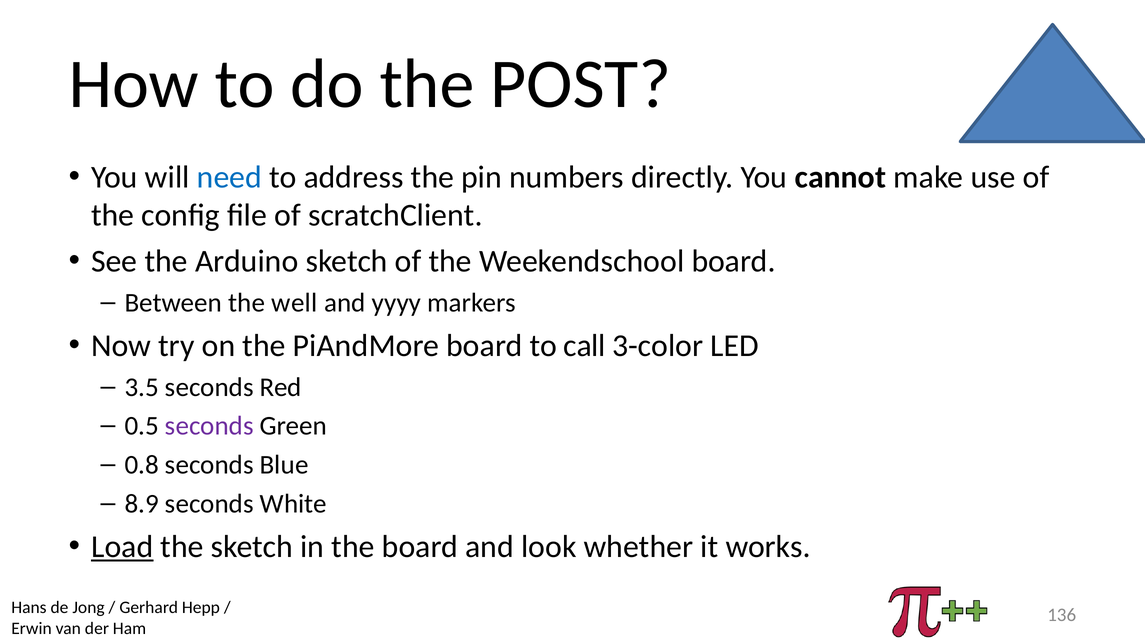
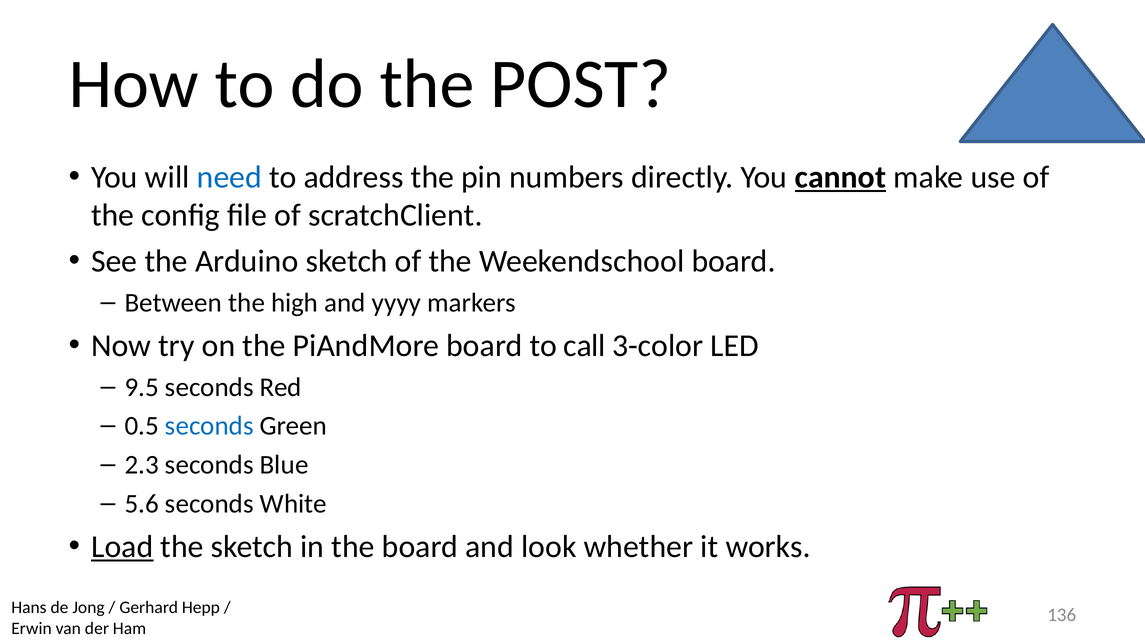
cannot underline: none -> present (841, 177)
well: well -> high (295, 303)
3.5: 3.5 -> 9.5 (142, 387)
seconds colour: purple -> blue (209, 426)
0.8: 0.8 -> 2.3 (142, 465)
8.9: 8.9 -> 5.6 (142, 504)
